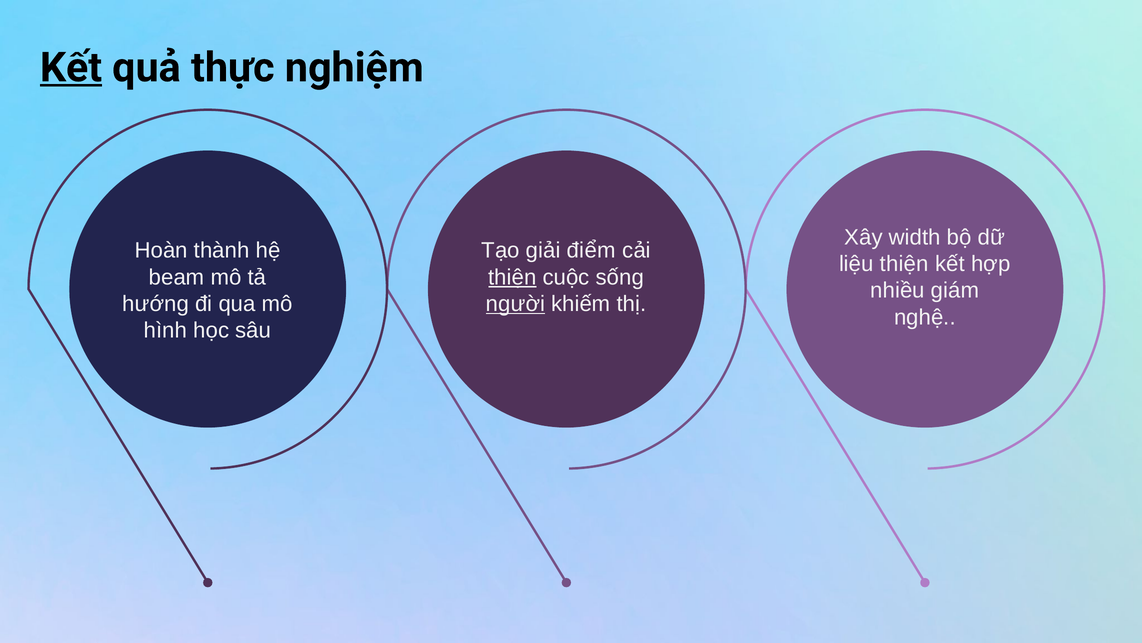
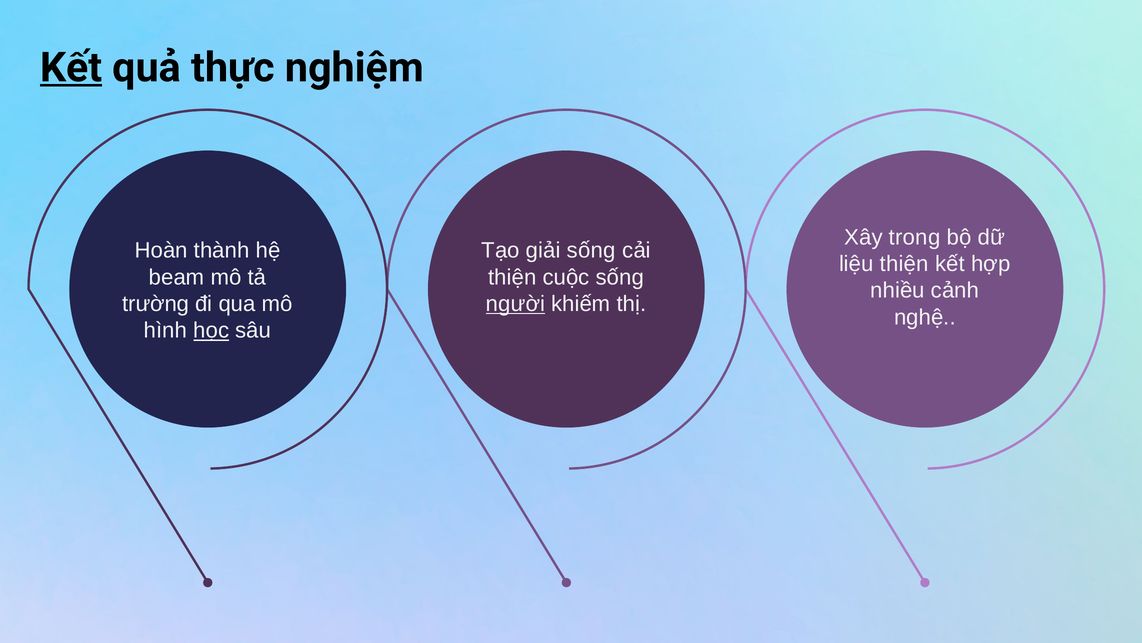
width: width -> trong (915, 237)
giải điểm: điểm -> sống (591, 250)
thiện underline: present -> none (512, 277)
giám: giám -> cảnh (955, 290)
hướng: hướng -> trường (156, 304)
học underline: none -> present (211, 330)
